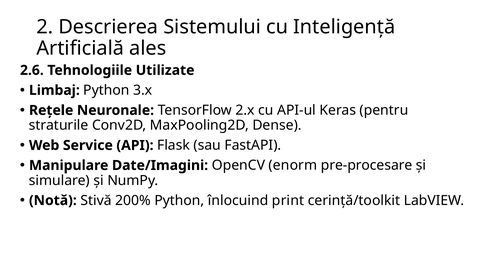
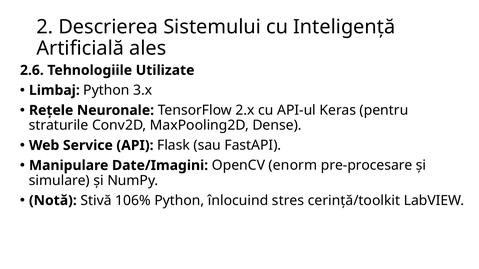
200%: 200% -> 106% (133, 201)
print: print -> stres (288, 201)
